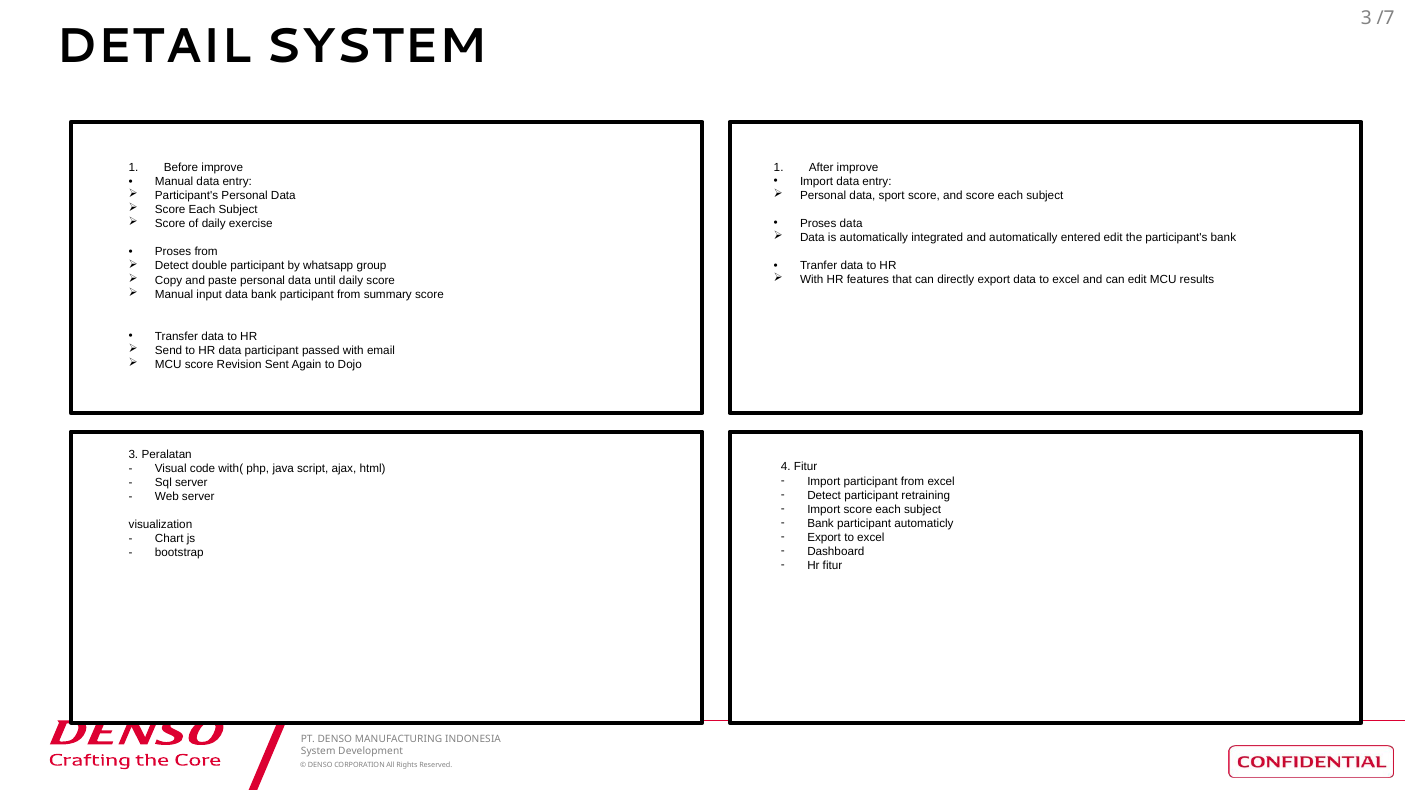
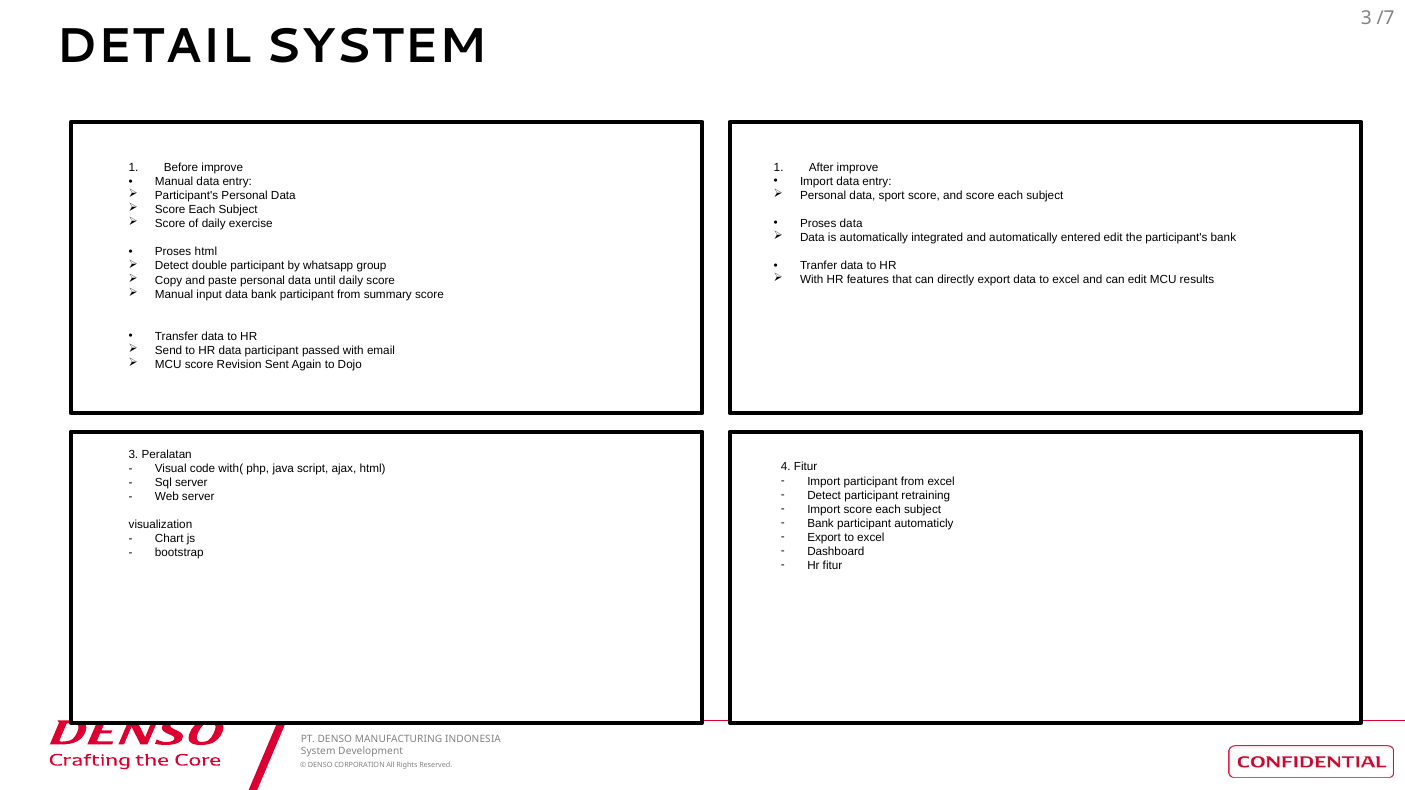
Proses from: from -> html (206, 252)
